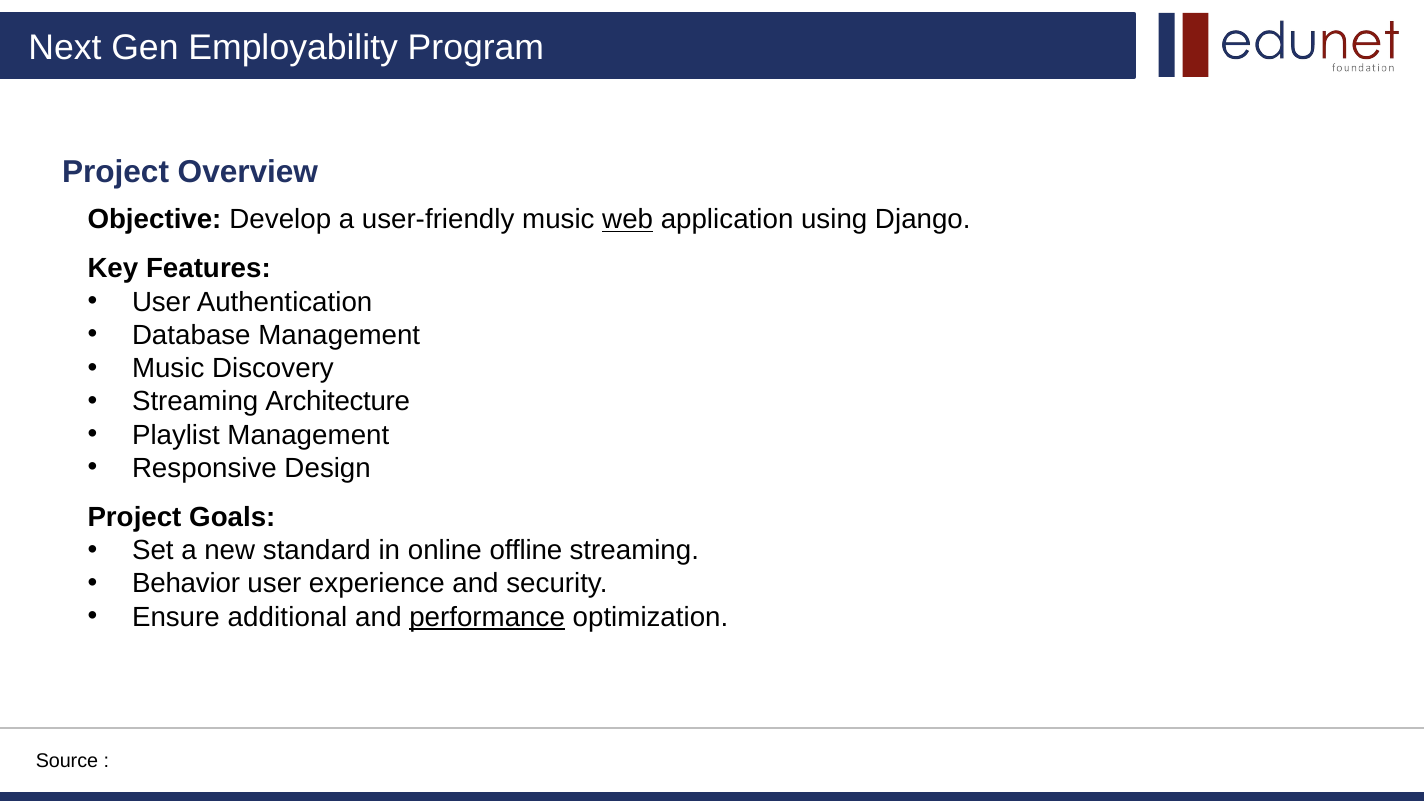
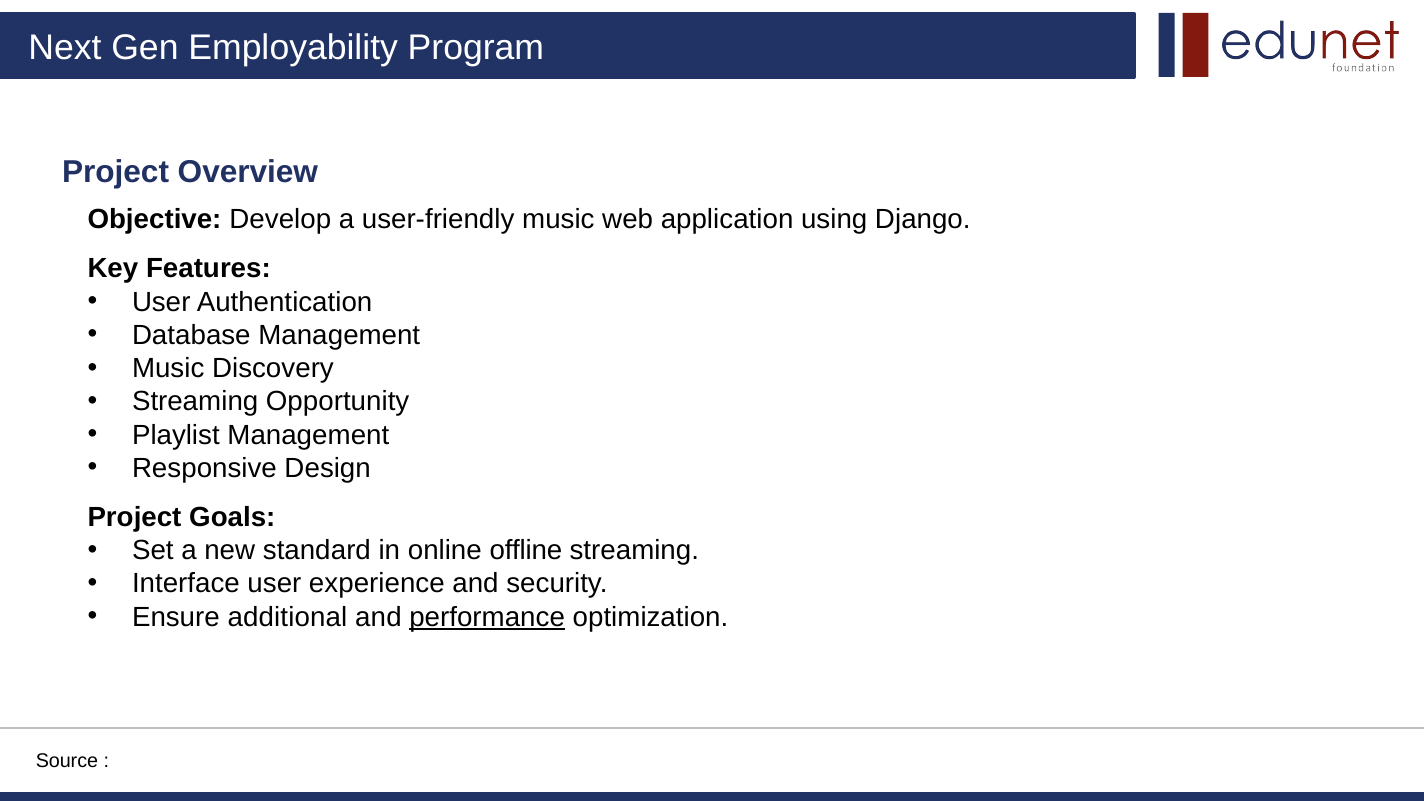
web underline: present -> none (628, 220)
Architecture: Architecture -> Opportunity (338, 402)
Behavior: Behavior -> Interface (186, 584)
